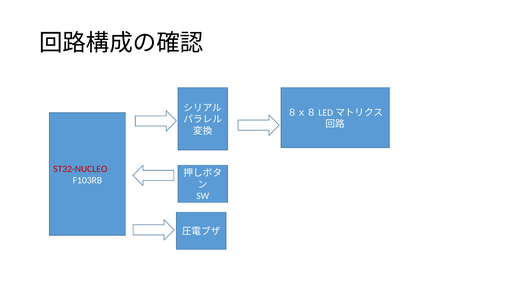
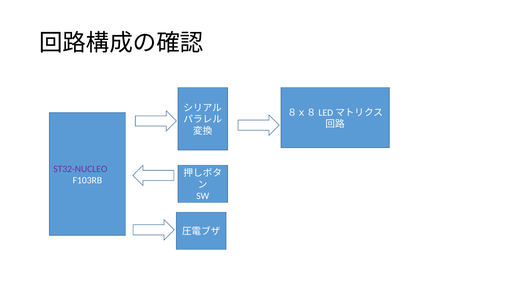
ST32-NUCLEO colour: red -> purple (80, 169)
